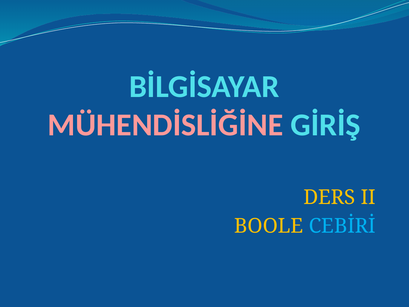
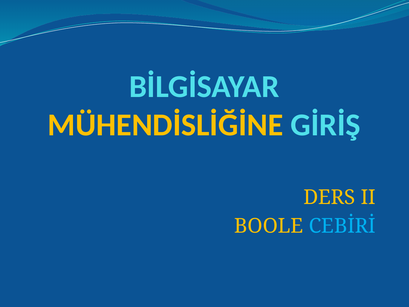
MÜHENDİSLİĞİNE colour: pink -> yellow (165, 125)
